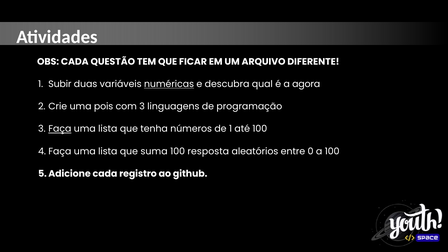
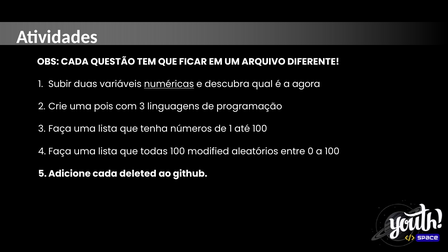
Faça underline: present -> none (60, 129)
suma: suma -> todas (154, 151)
resposta: resposta -> modified (208, 151)
registro: registro -> deleted (138, 174)
